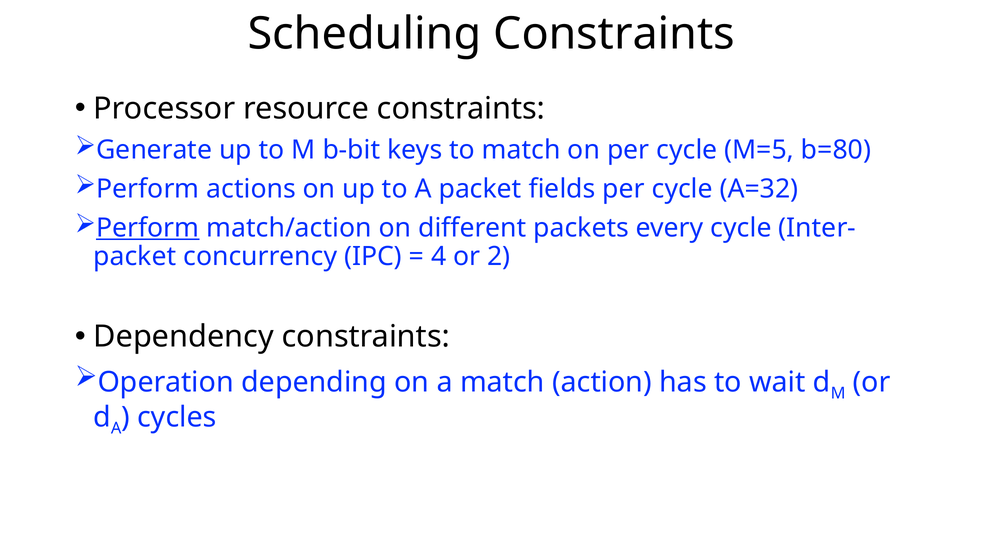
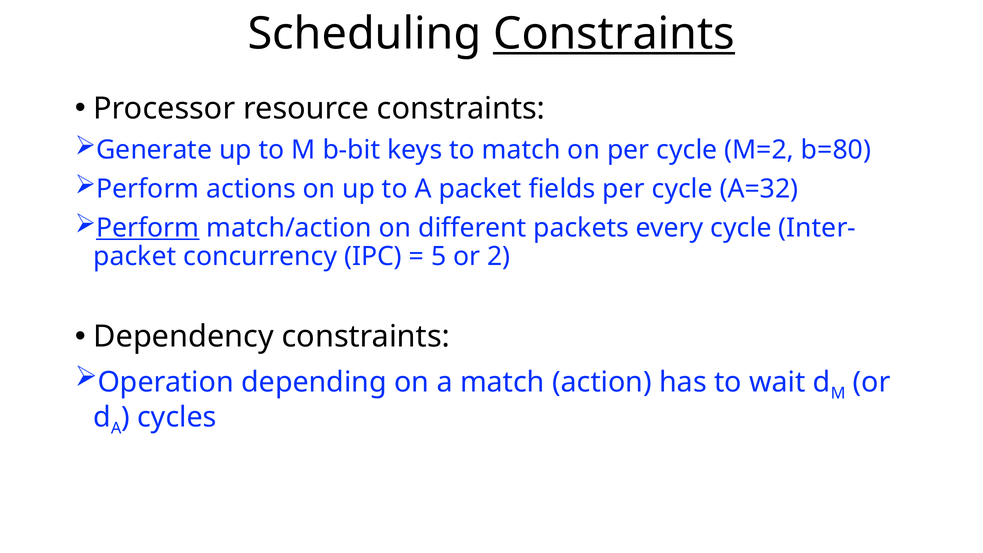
Constraints underline: none -> present (614, 34)
M=5: M=5 -> M=2 (759, 150)
4: 4 -> 5 (439, 256)
